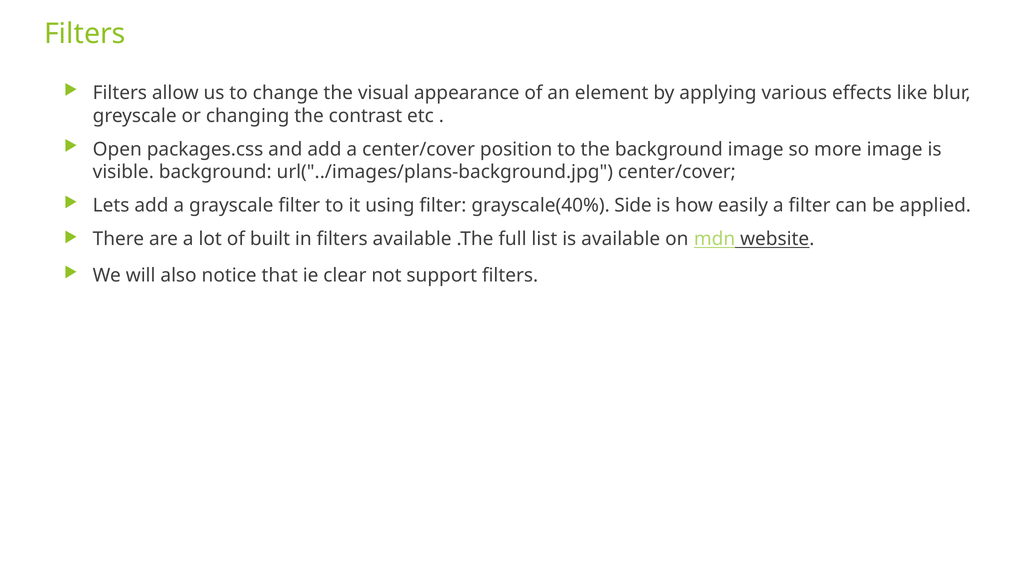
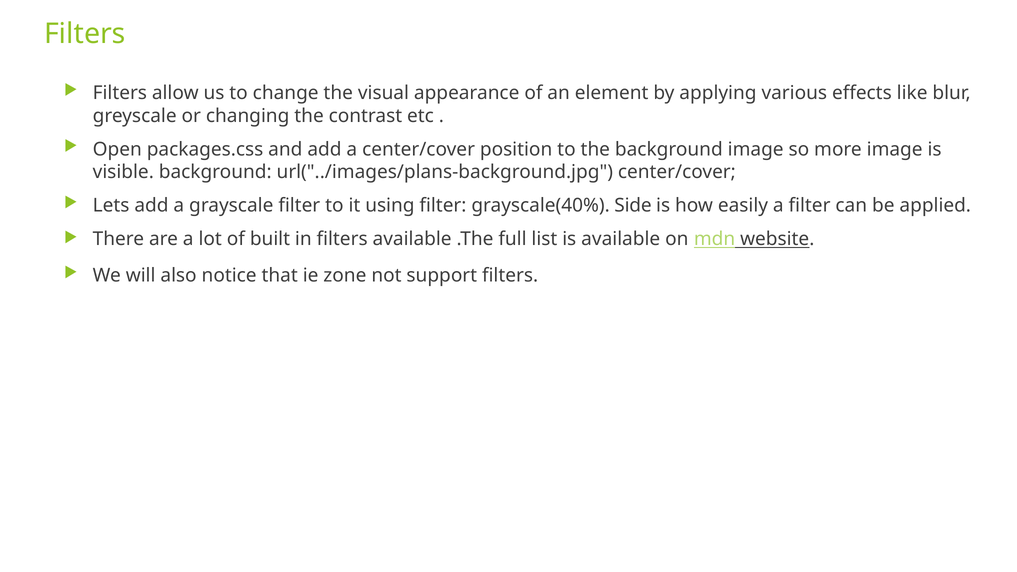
clear: clear -> zone (345, 276)
